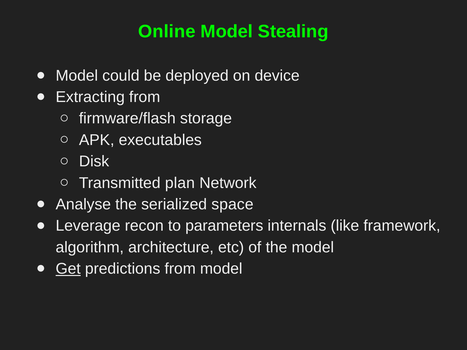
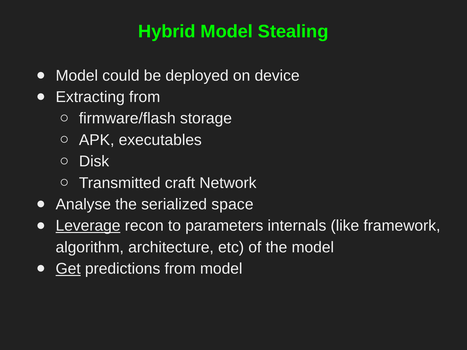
Online: Online -> Hybrid (167, 32)
plan: plan -> craft (180, 183)
Leverage underline: none -> present (88, 226)
